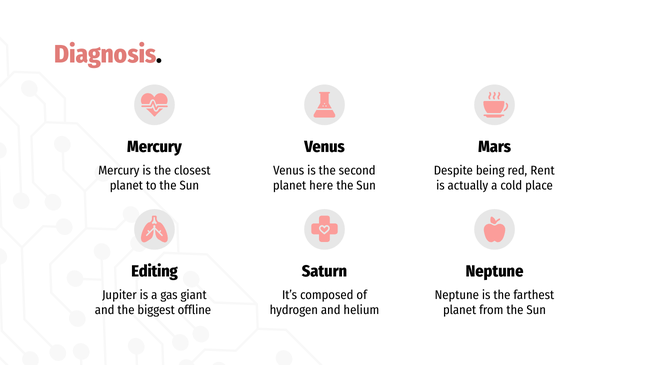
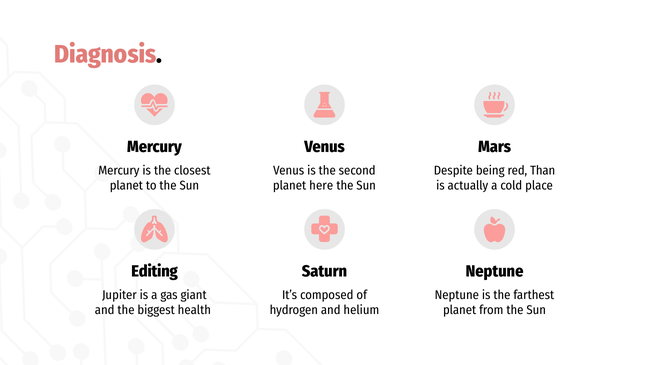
Rent: Rent -> Than (543, 170)
offline: offline -> health (194, 310)
